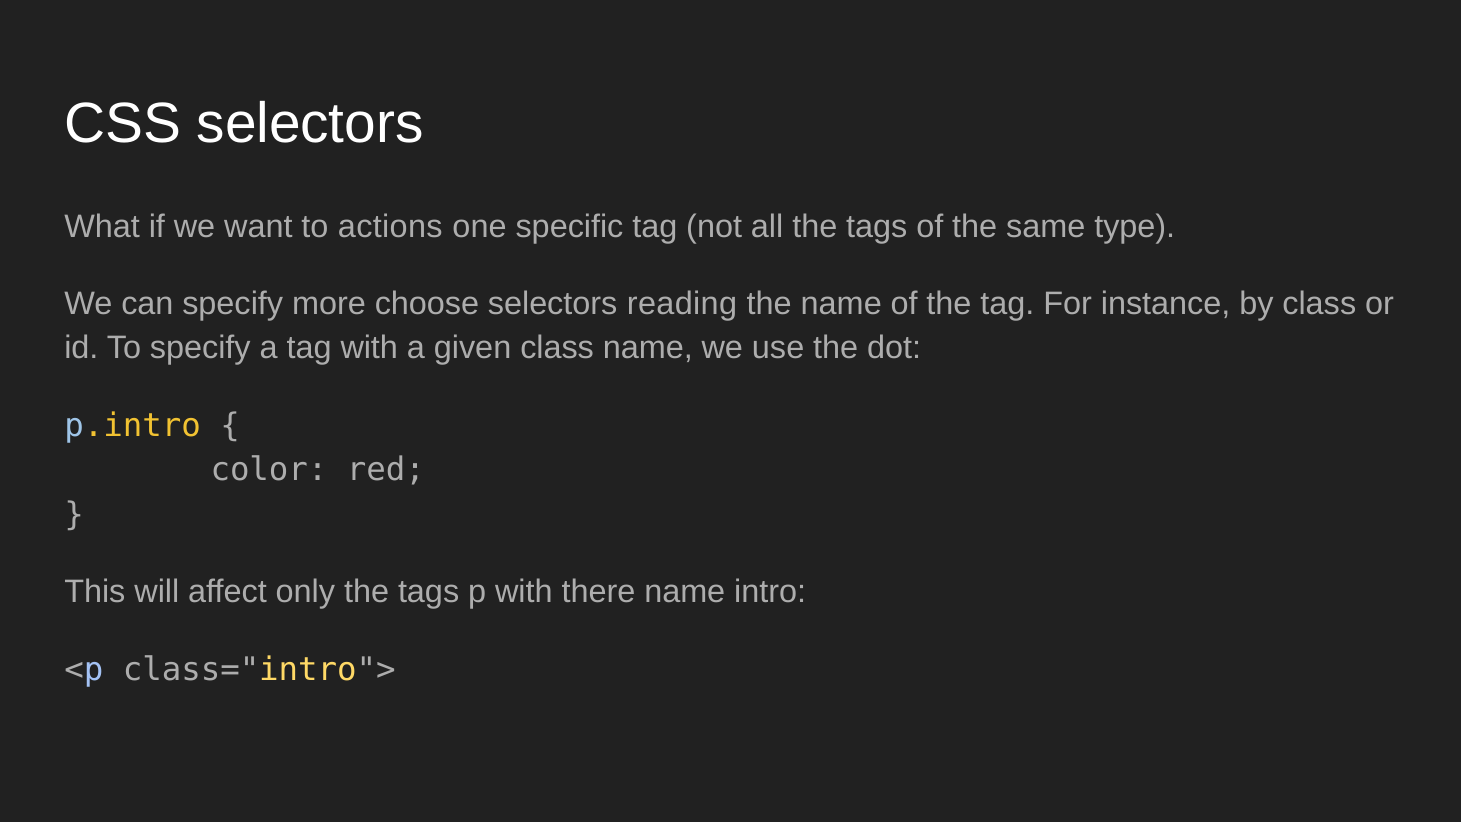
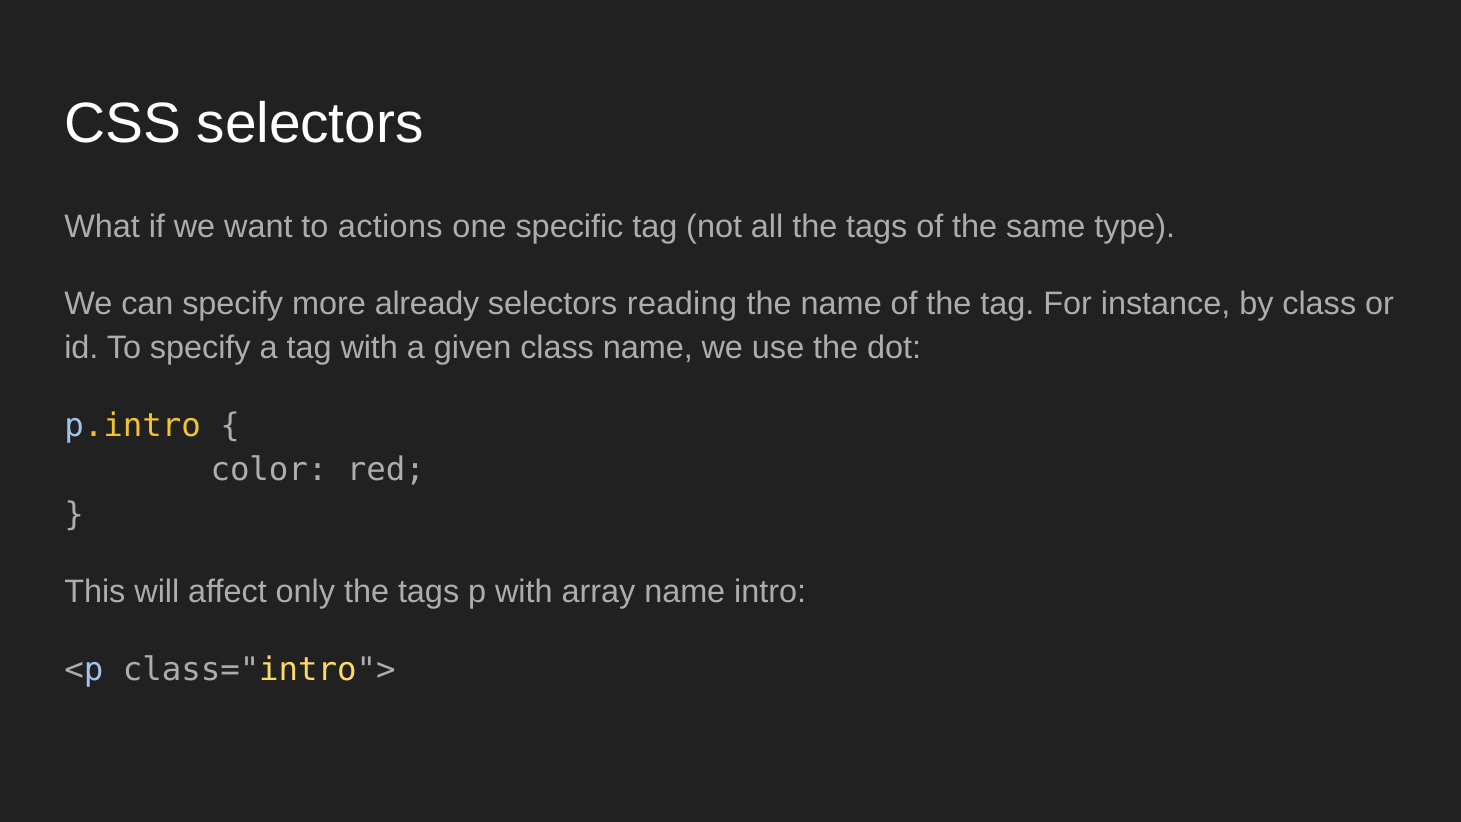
choose: choose -> already (427, 303)
there: there -> array (598, 592)
